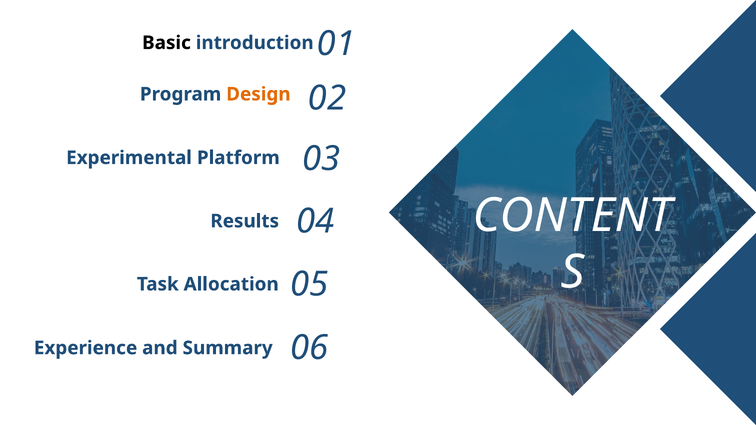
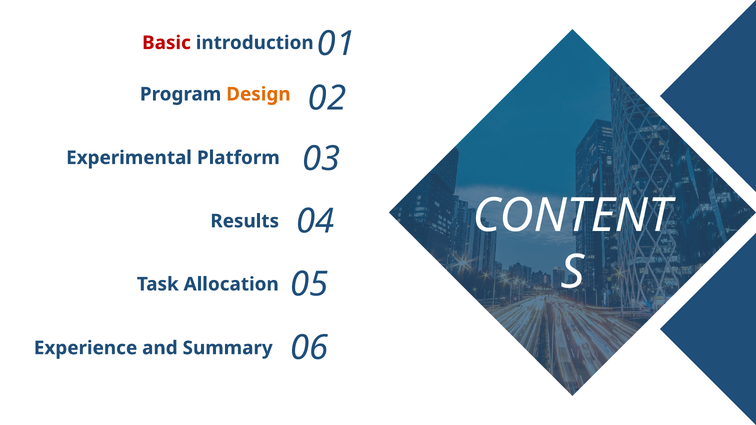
Basic colour: black -> red (166, 43)
